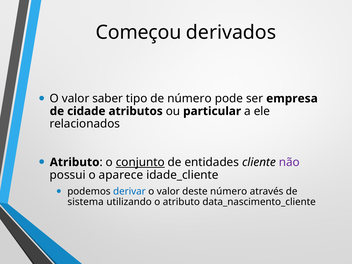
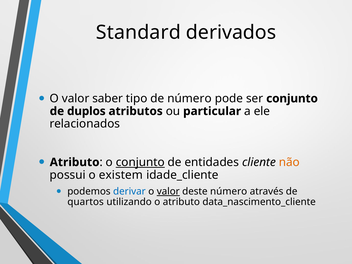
Começou: Começou -> Standard (138, 32)
ser empresa: empresa -> conjunto (292, 99)
cidade: cidade -> duplos (86, 111)
não colour: purple -> orange (289, 162)
aparece: aparece -> existem (121, 175)
valor underline: none -> present (168, 191)
sistema: sistema -> quartos (86, 202)
